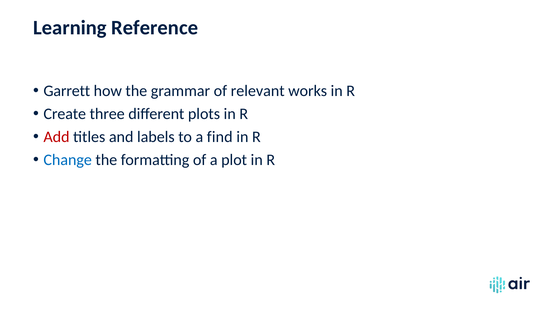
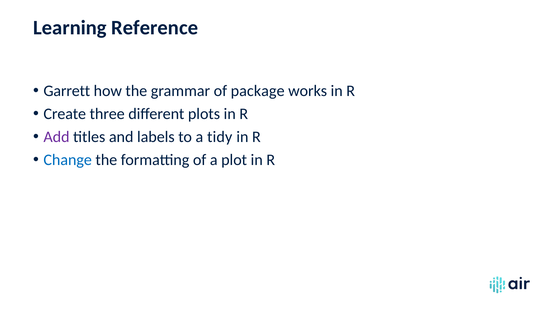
relevant: relevant -> package (258, 91)
Add colour: red -> purple (57, 137)
find: find -> tidy (220, 137)
